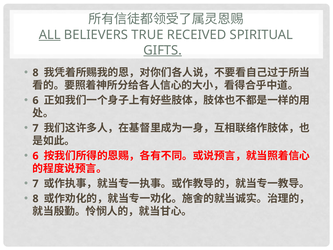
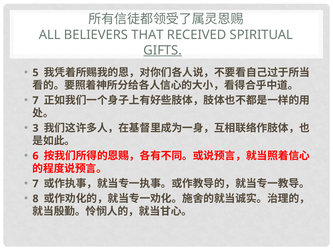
ALL underline: present -> none (50, 35)
TRUE: TRUE -> THAT (148, 35)
8: 8 -> 5 (36, 73)
6: 6 -> 7 (36, 100)
7: 7 -> 3 (36, 128)
